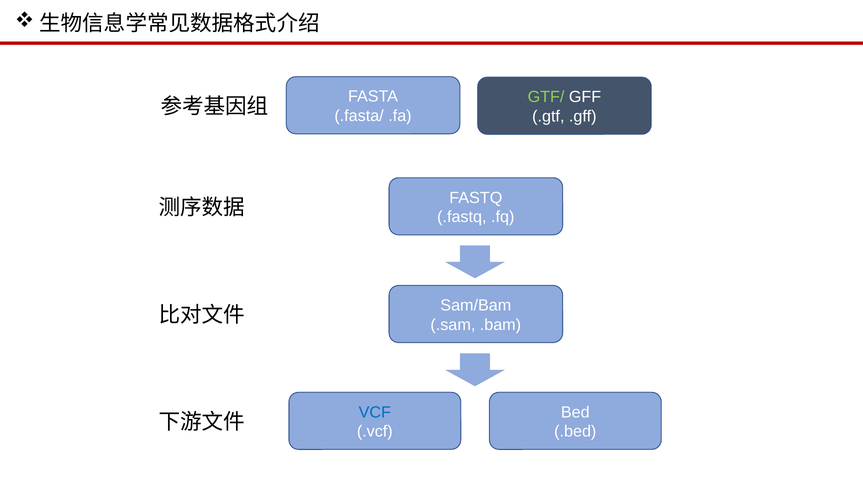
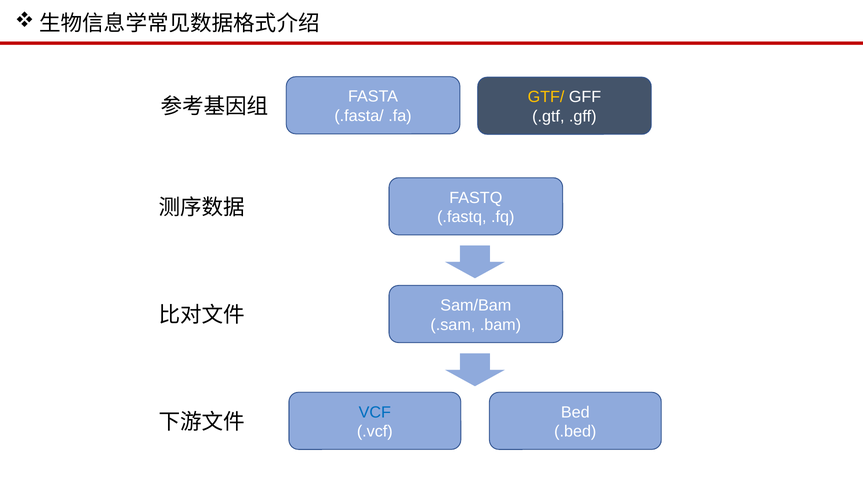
GTF/ colour: light green -> yellow (546, 97)
